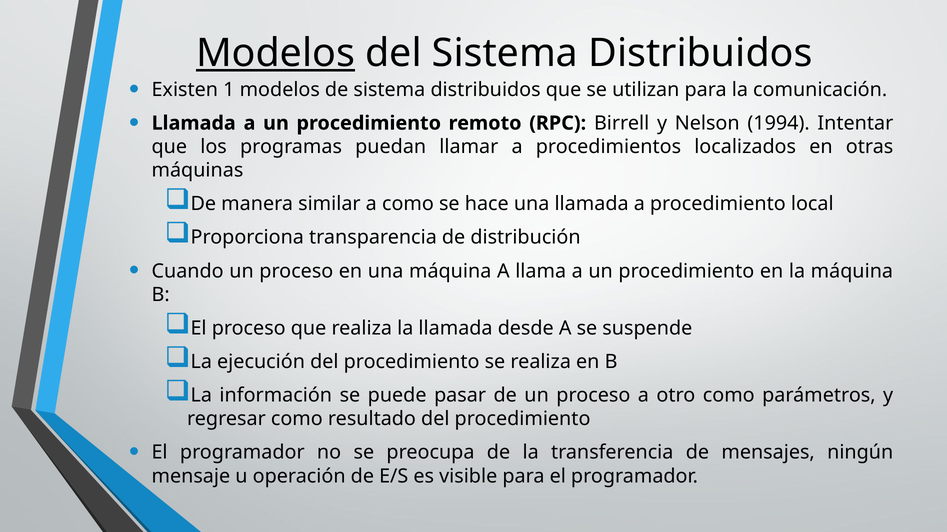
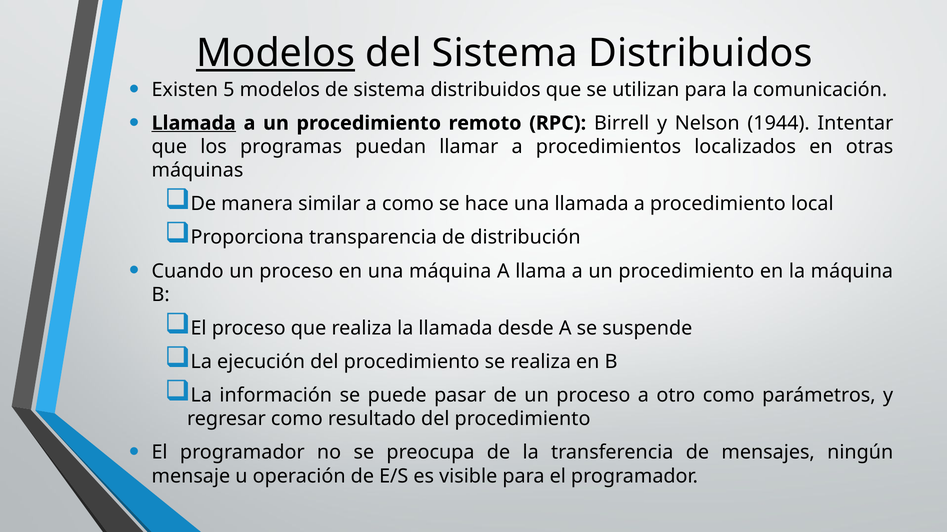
1: 1 -> 5 (229, 90)
Llamada underline: none -> present (194, 123)
1994: 1994 -> 1944 (779, 123)
